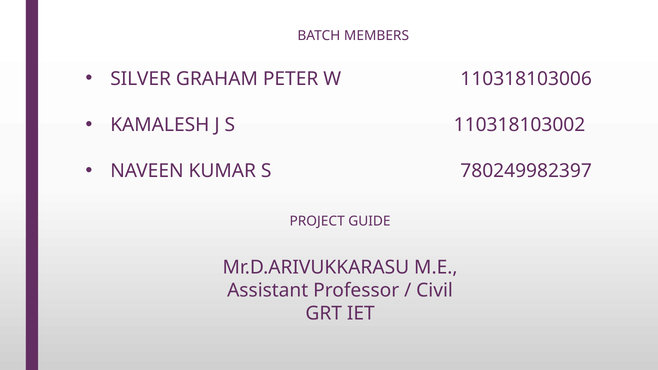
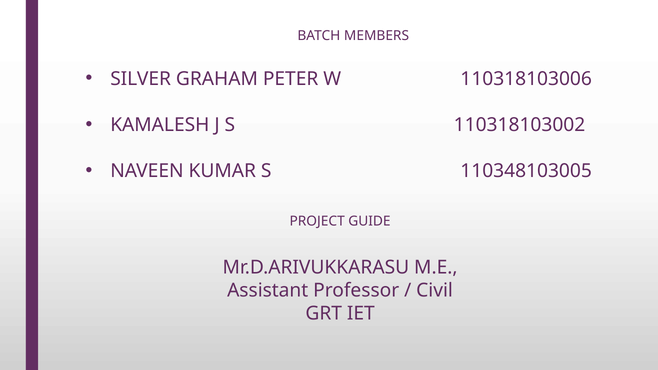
780249982397: 780249982397 -> 110348103005 (526, 171)
